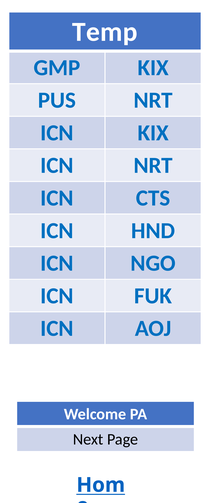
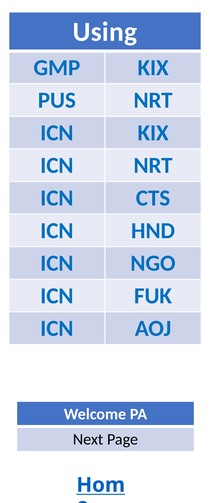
Temp: Temp -> Using (105, 32)
